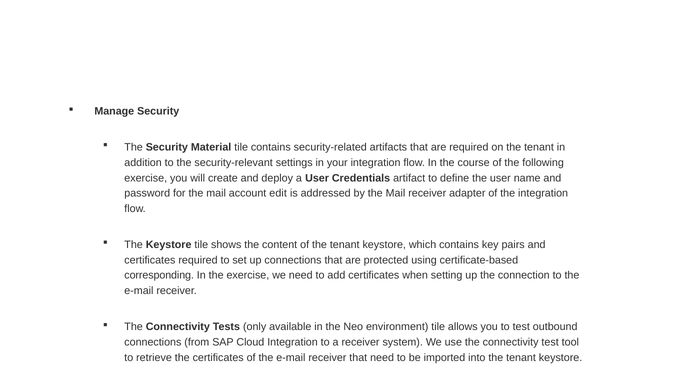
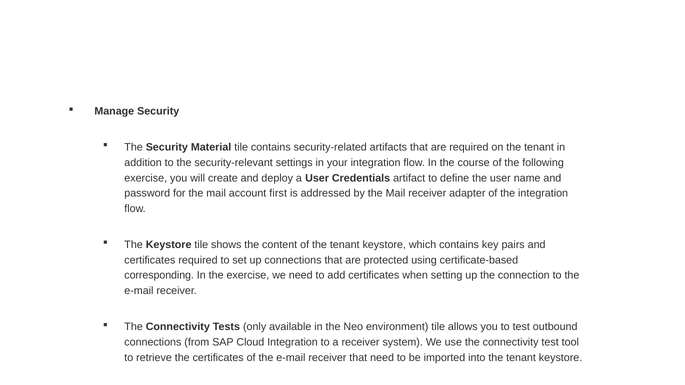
edit: edit -> first (278, 194)
